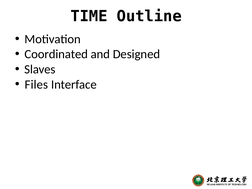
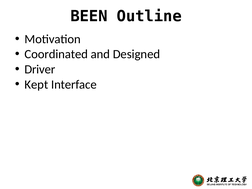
TIME: TIME -> BEEN (89, 16)
Slaves: Slaves -> Driver (40, 69)
Files: Files -> Kept (36, 84)
